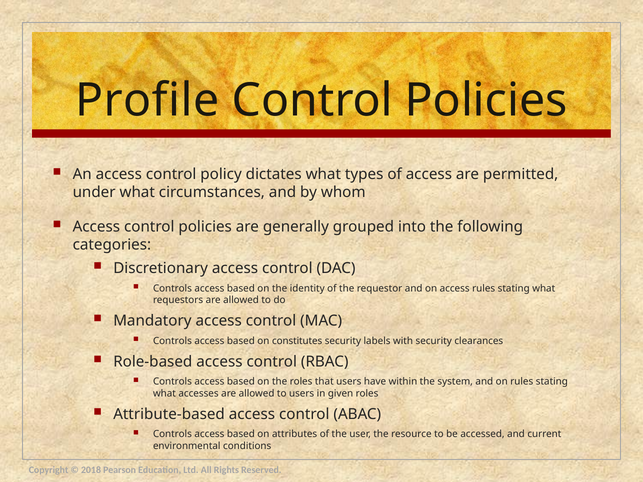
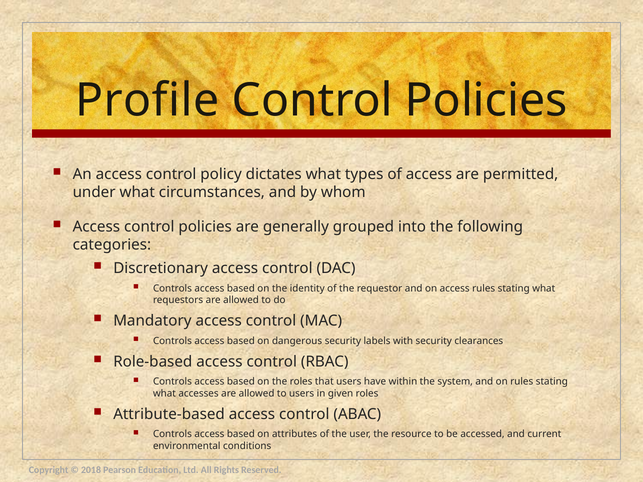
constitutes: constitutes -> dangerous (297, 341)
